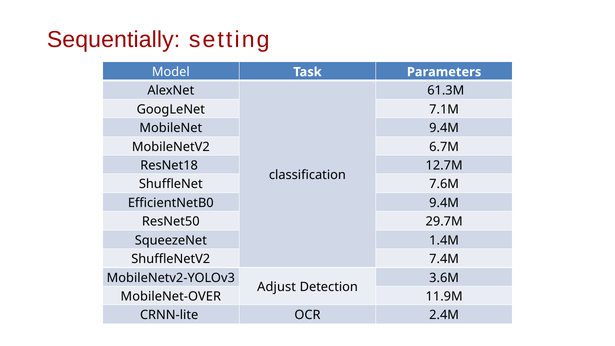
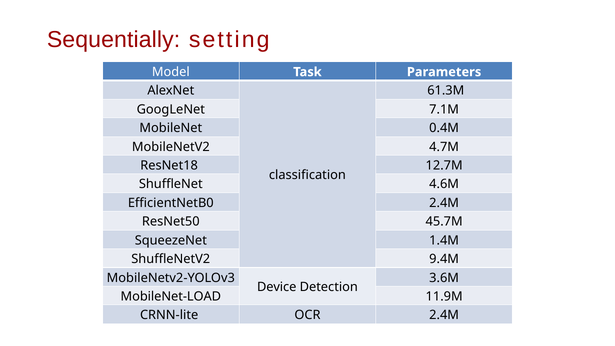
MobileNet 9.4M: 9.4M -> 0.4M (444, 128)
6.7M: 6.7M -> 4.7M (444, 147)
7.6M: 7.6M -> 4.6M (444, 184)
EfficientNetB0 9.4M: 9.4M -> 2.4M (444, 203)
29.7M: 29.7M -> 45.7M (444, 222)
7.4M: 7.4M -> 9.4M (444, 259)
Adjust: Adjust -> Device (277, 287)
MobileNet-OVER: MobileNet-OVER -> MobileNet-LOAD (171, 296)
